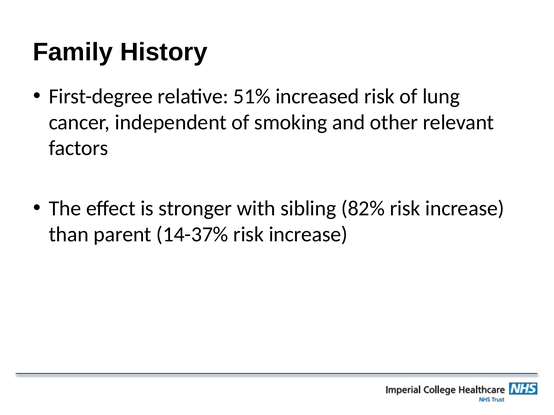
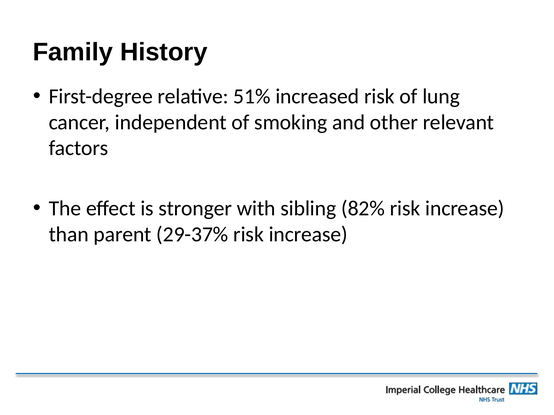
14-37%: 14-37% -> 29-37% (192, 235)
